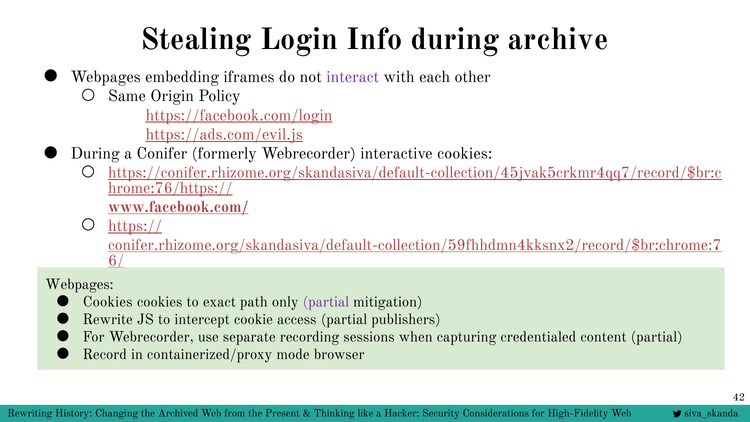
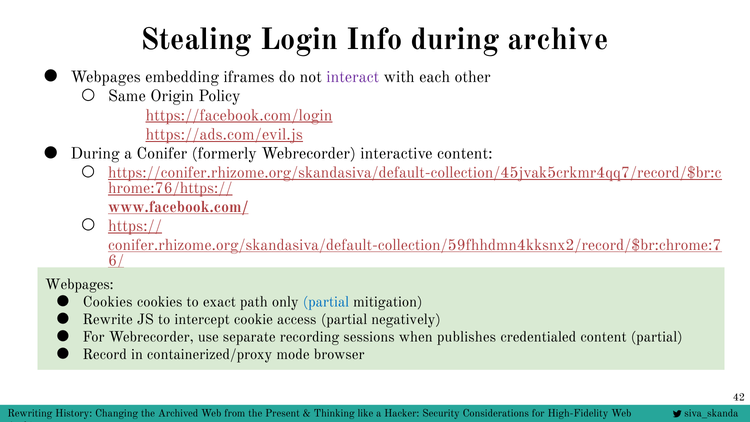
interactive cookies: cookies -> content (465, 154)
partial colour: purple -> blue (326, 302)
publishers: publishers -> negatively (406, 319)
capturing: capturing -> publishes (466, 337)
